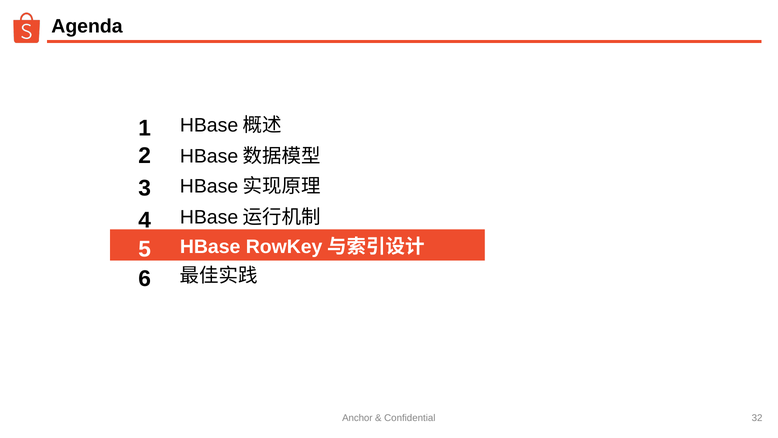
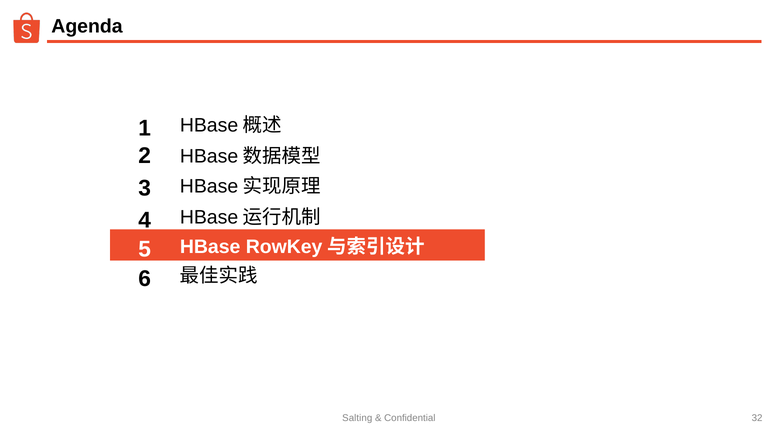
Anchor: Anchor -> Salting (357, 418)
